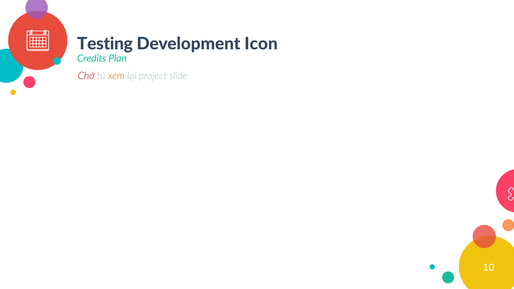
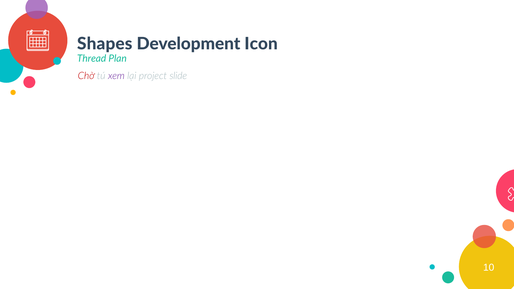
Testing: Testing -> Shapes (105, 44)
Credits: Credits -> Thread (92, 59)
xem colour: orange -> purple (116, 76)
